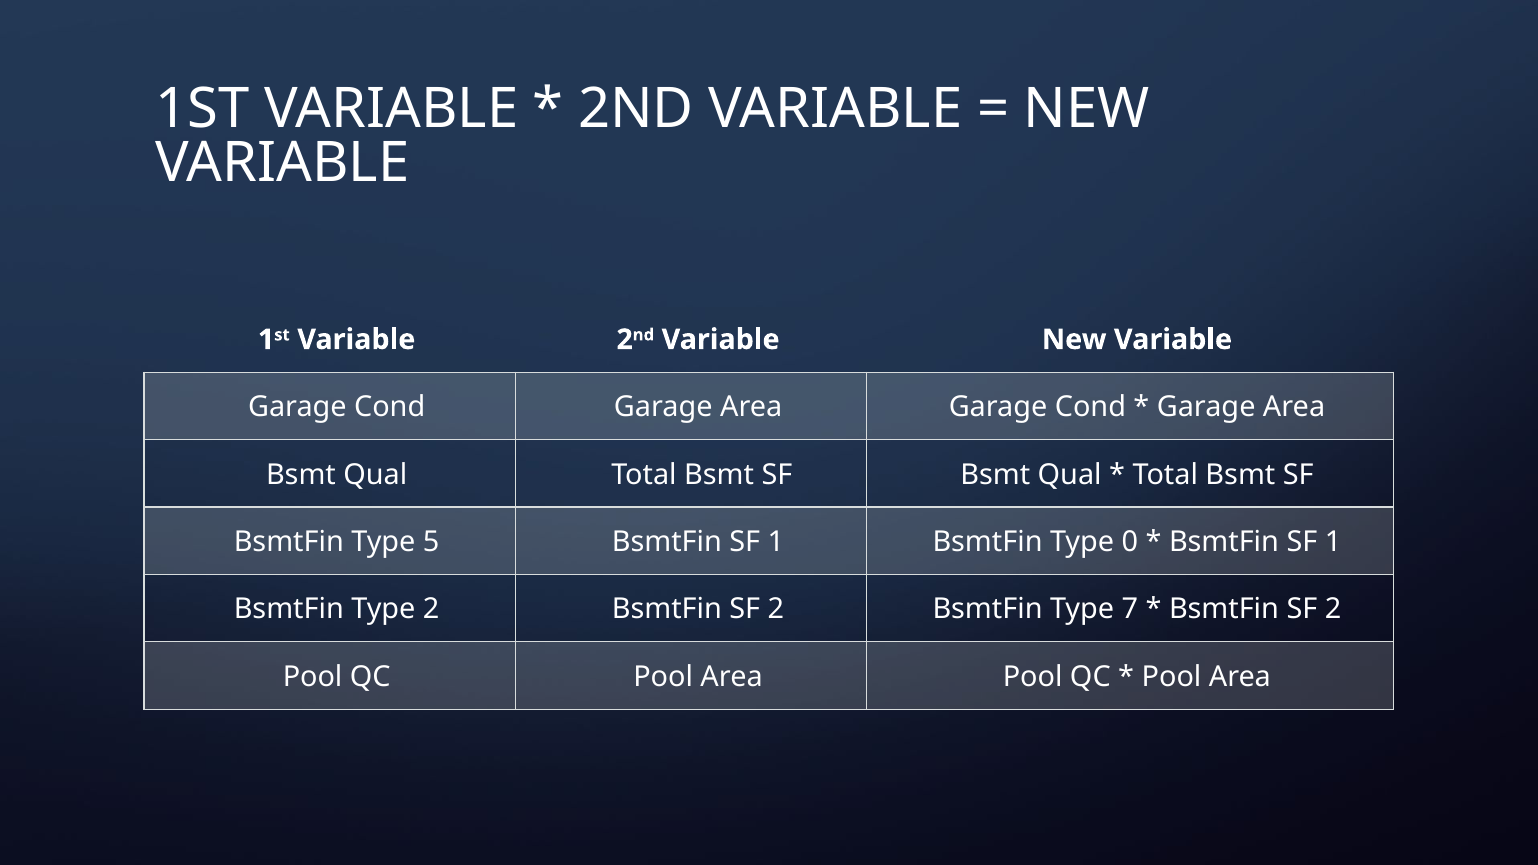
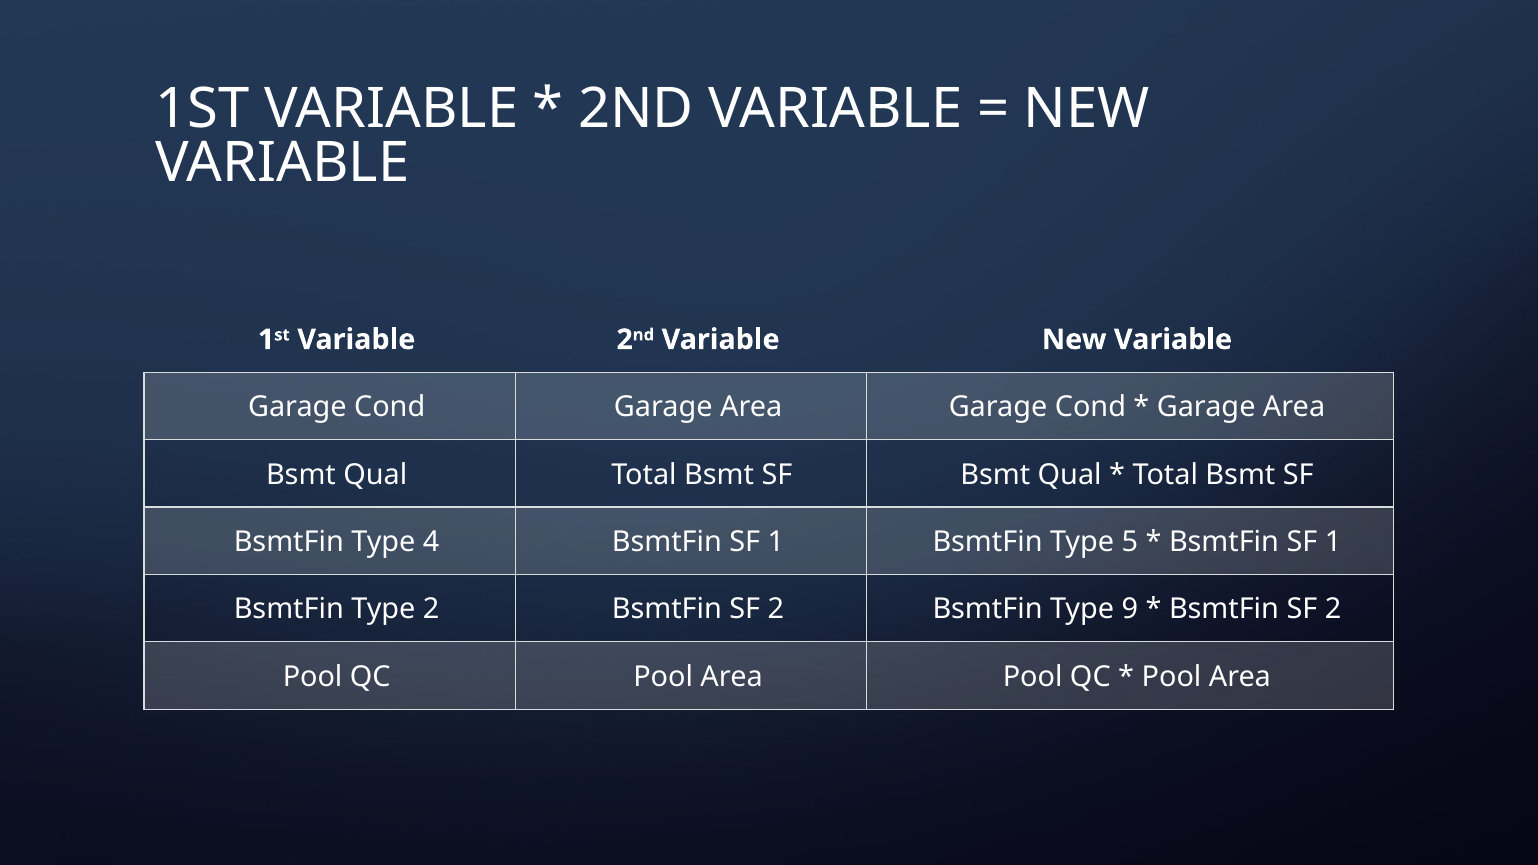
5: 5 -> 4 (431, 542)
0: 0 -> 5 (1130, 542)
7: 7 -> 9 (1130, 610)
